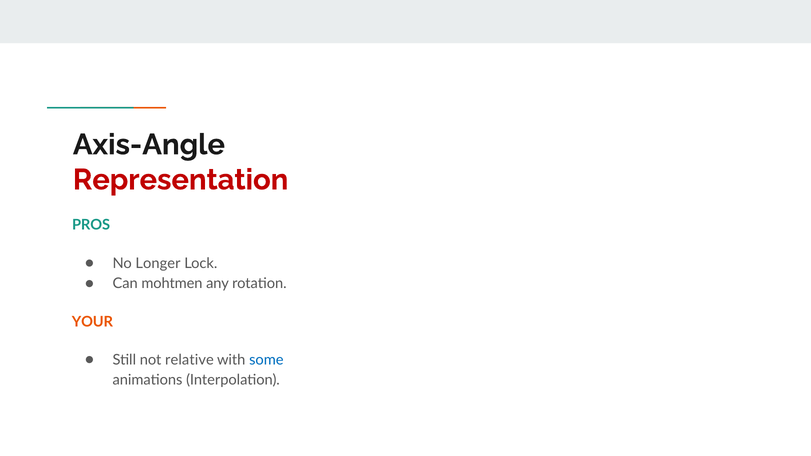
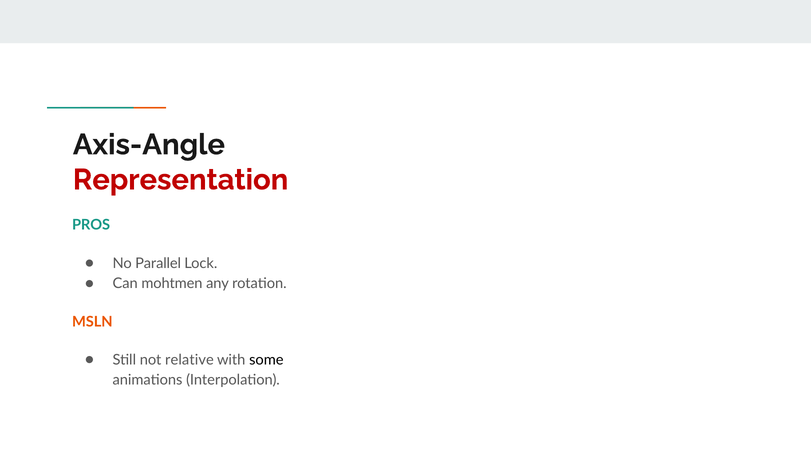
Longer: Longer -> Parallel (158, 263)
YOUR: YOUR -> MSLN (92, 322)
some colour: blue -> black (266, 360)
